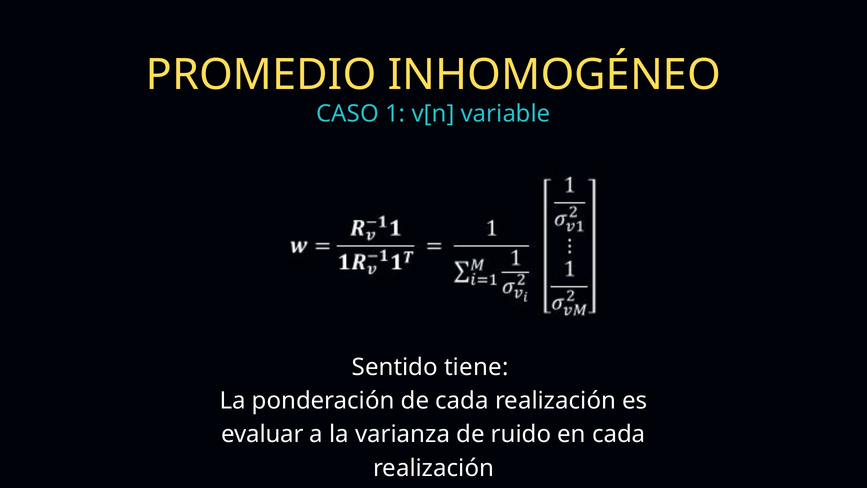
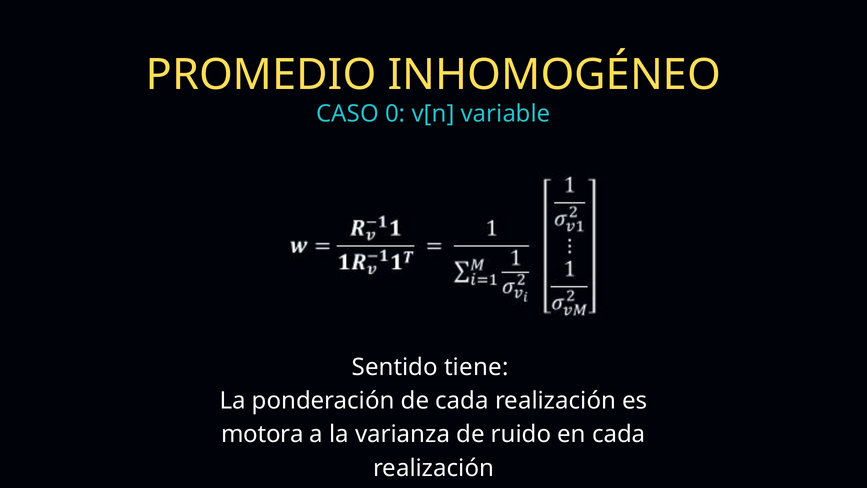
1: 1 -> 0 (395, 114)
evaluar: evaluar -> motora (262, 434)
